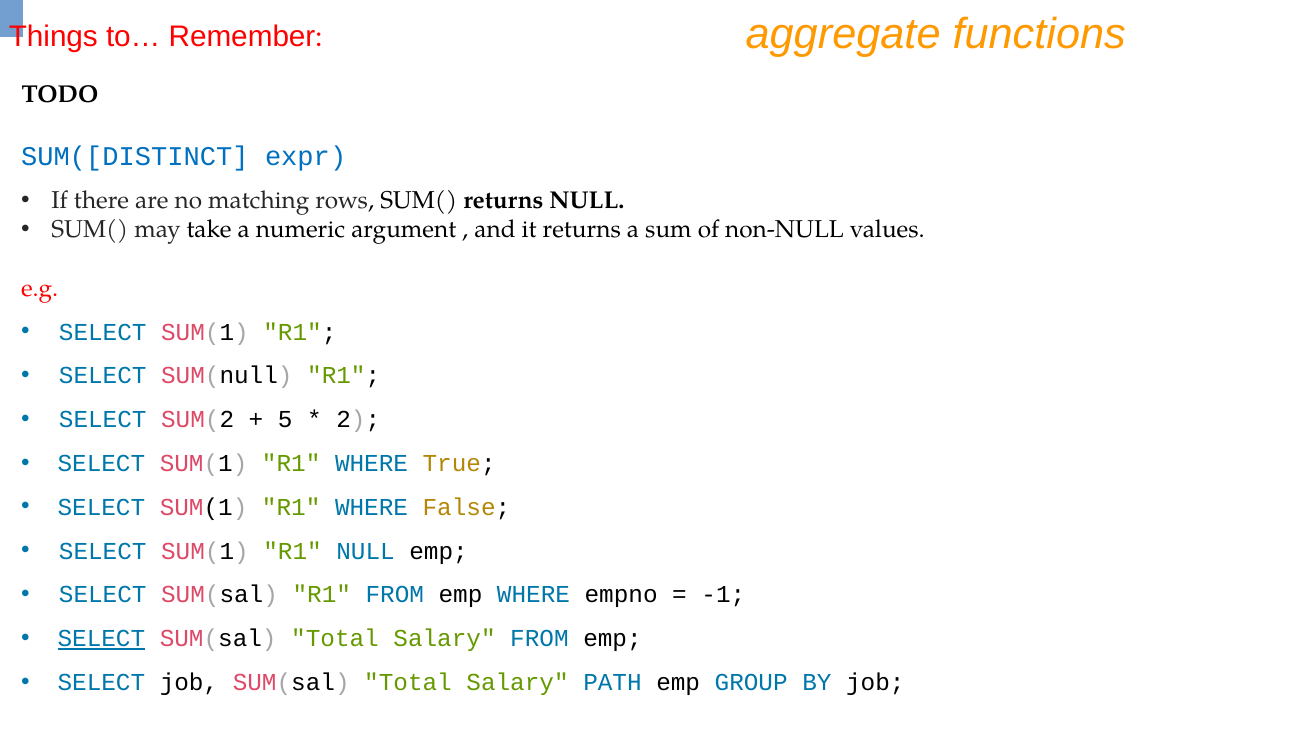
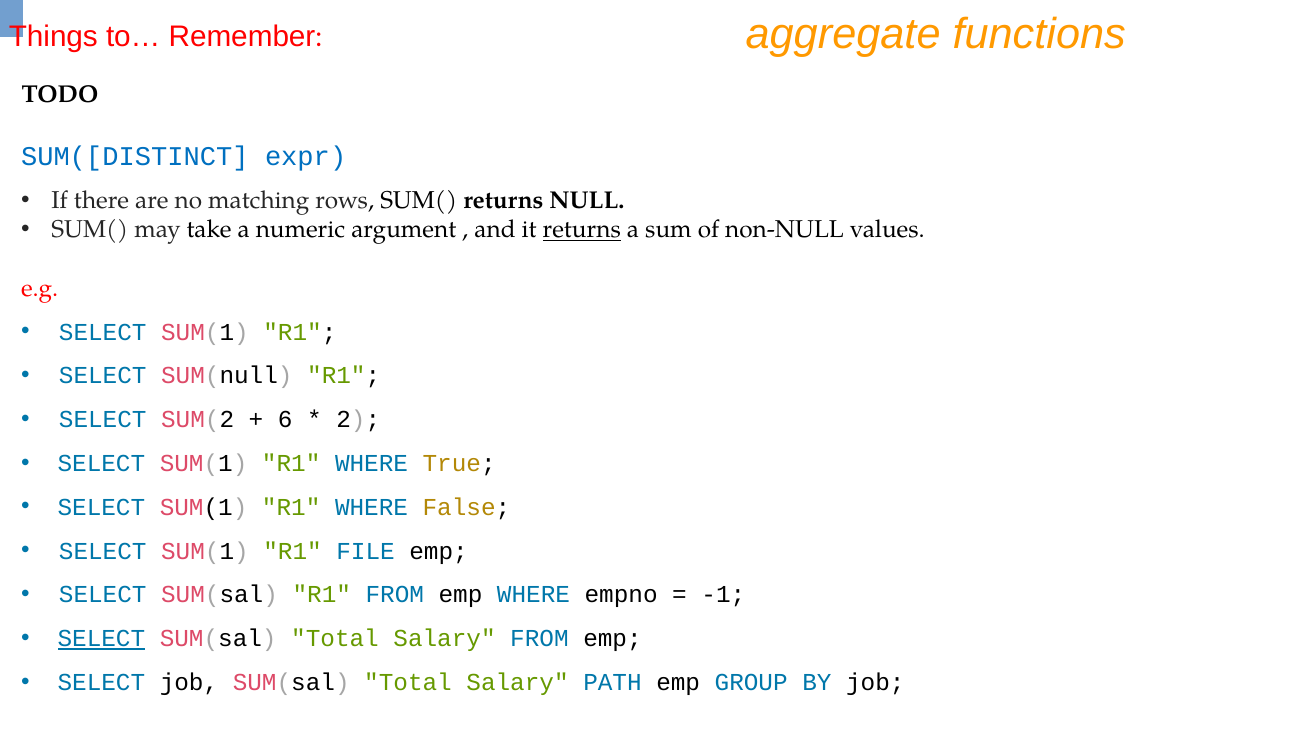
returns underline: none -> present (582, 230)
5: 5 -> 6 (285, 420)
R1 NULL: NULL -> FILE (366, 551)
